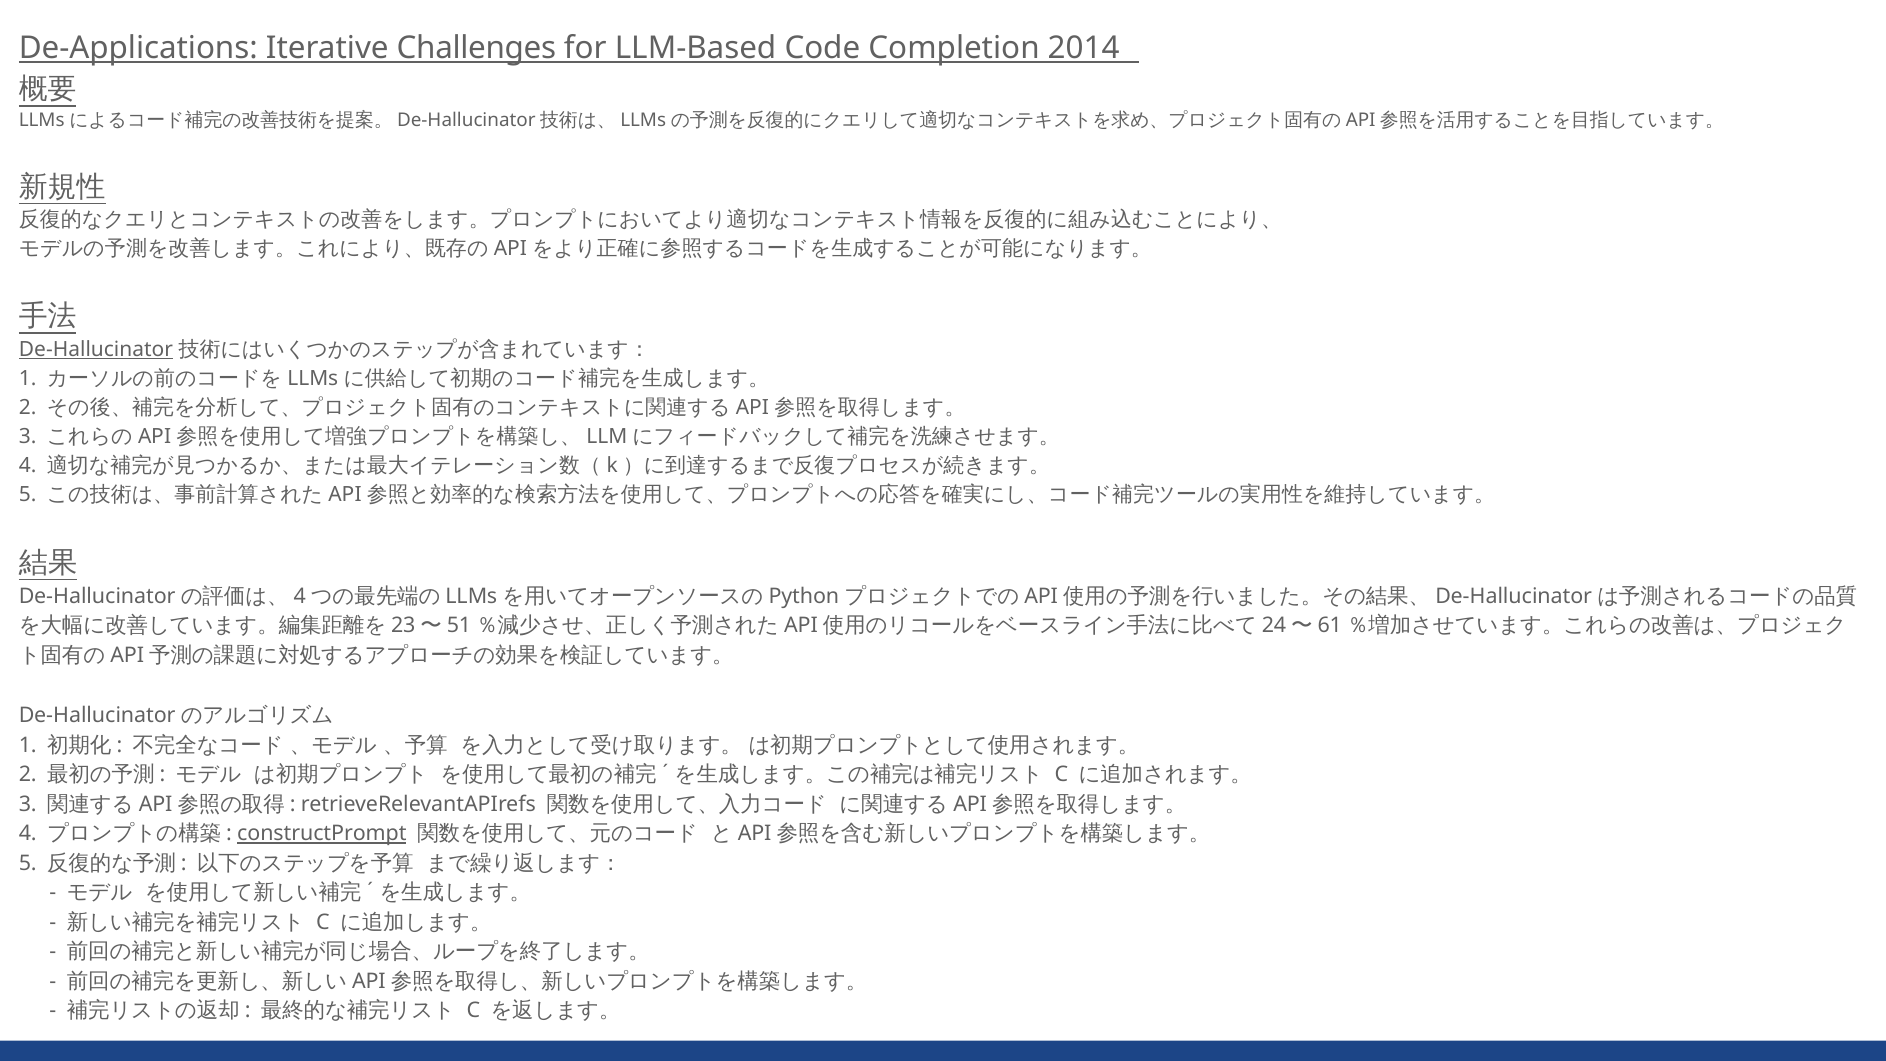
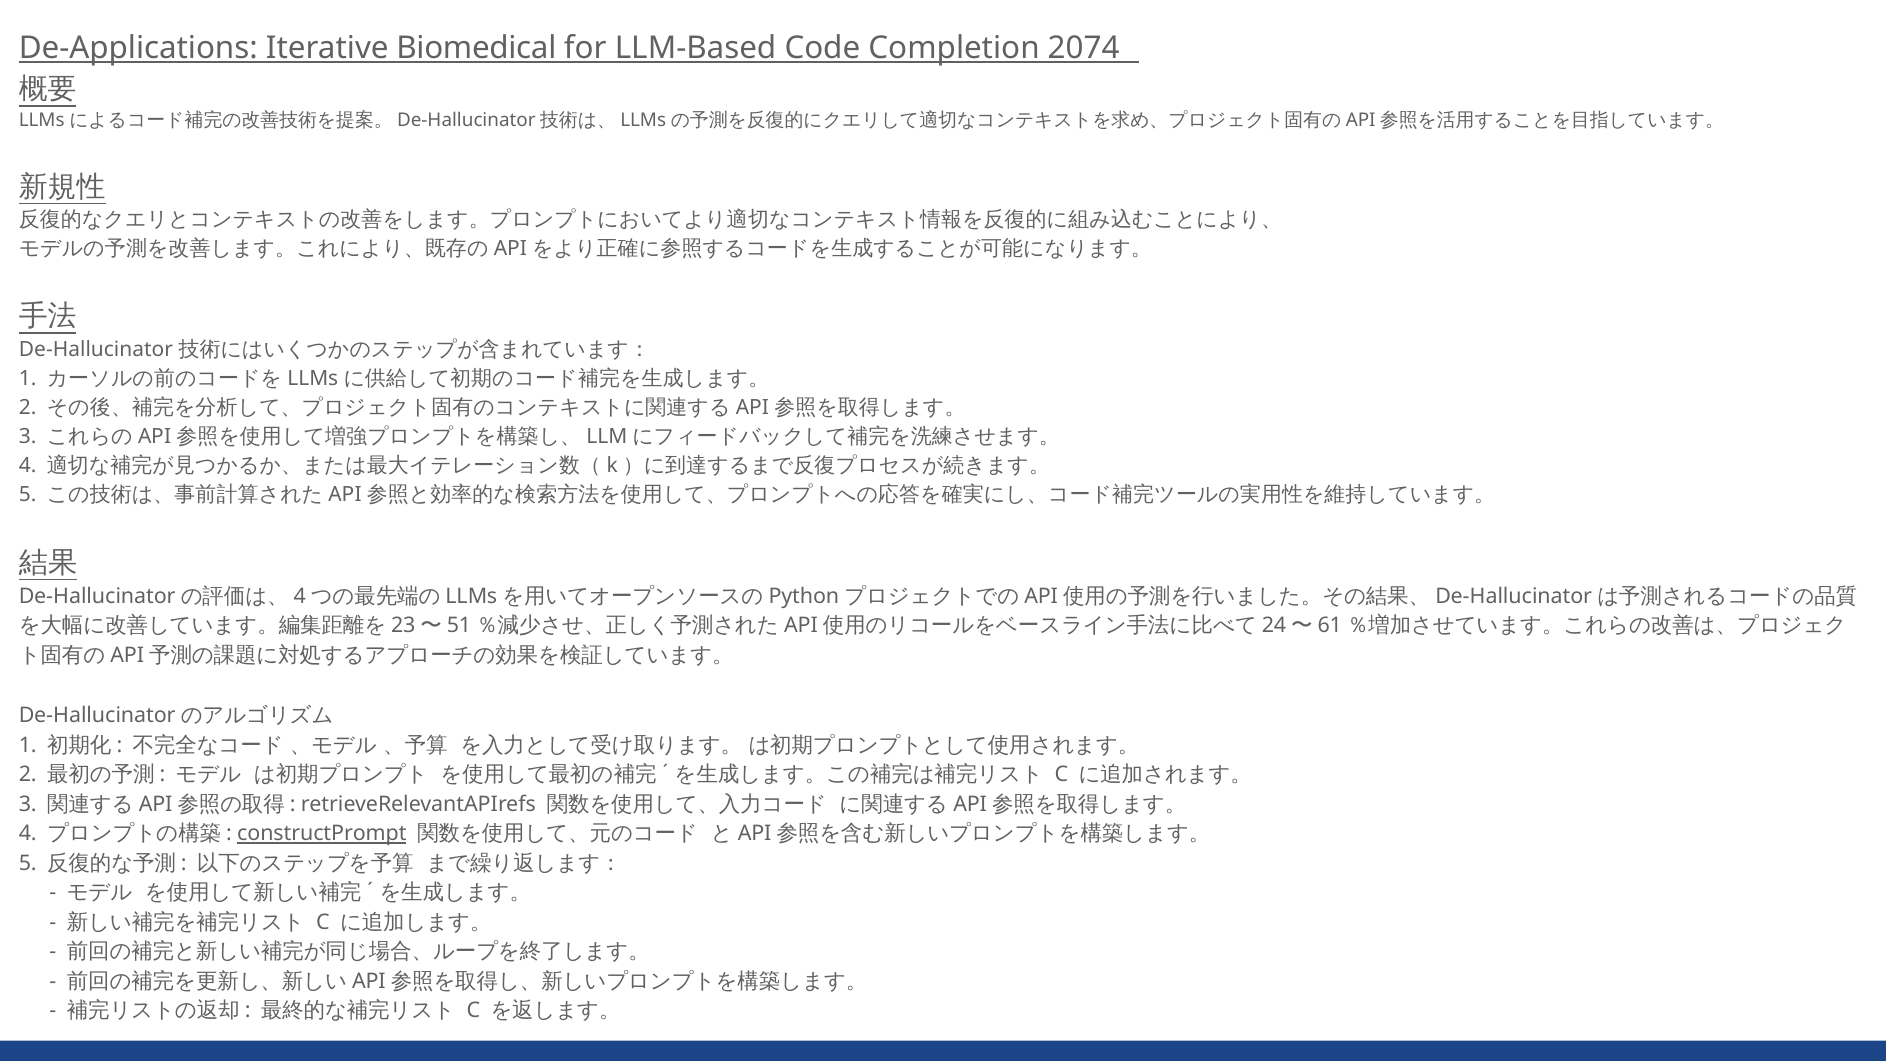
Challenges: Challenges -> Biomedical (476, 48)
2014: 2014 -> 2074 (1084, 48)
De-Hallucinator underline: present -> none (96, 349)
